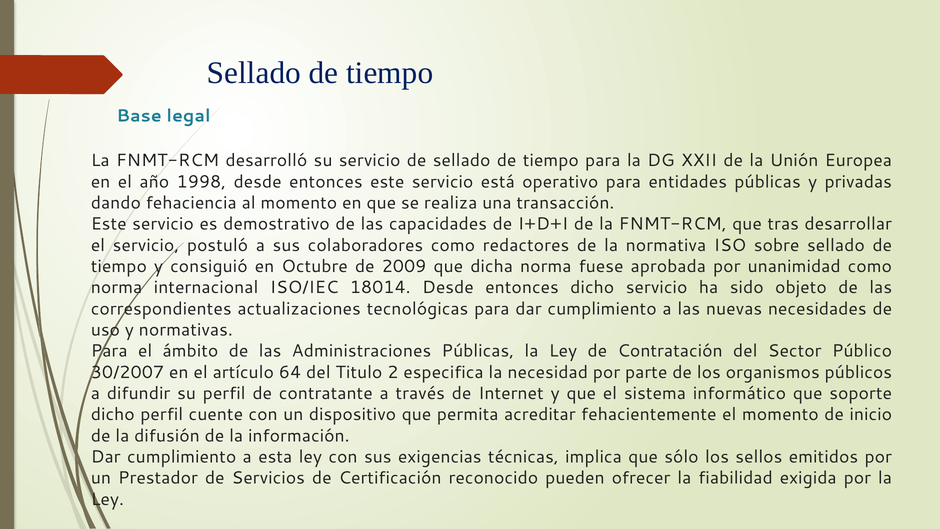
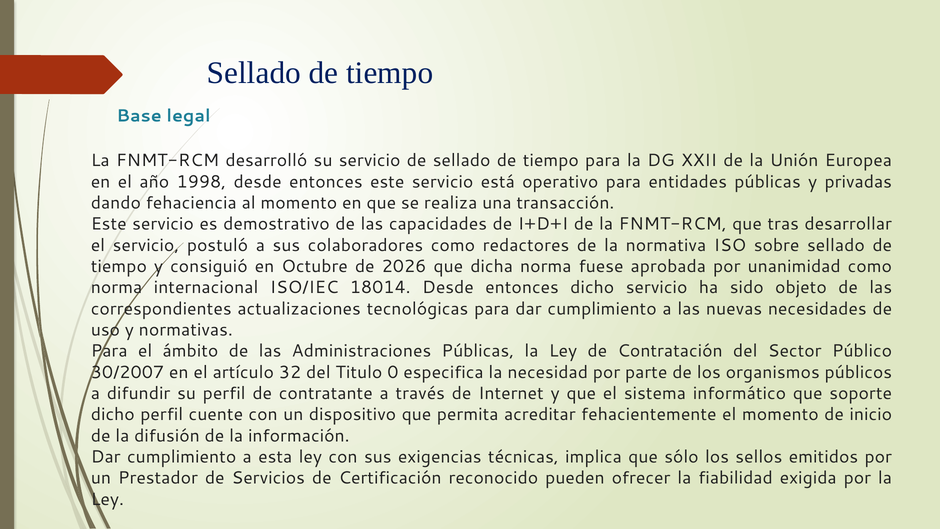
2009: 2009 -> 2026 (404, 266)
64: 64 -> 32 (290, 372)
2: 2 -> 0 (393, 372)
